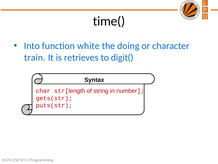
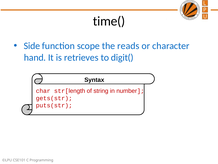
Into: Into -> Side (32, 46)
white: white -> scope (88, 46)
doing: doing -> reads (128, 46)
train: train -> hand (35, 57)
